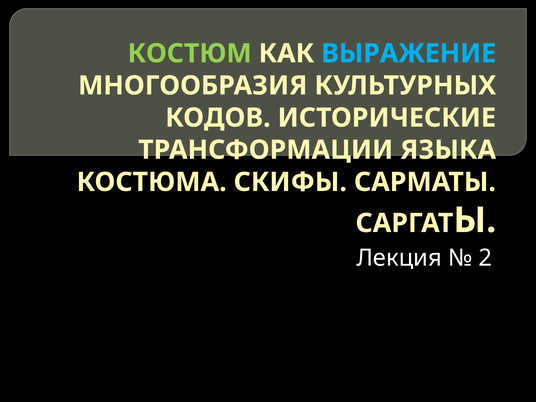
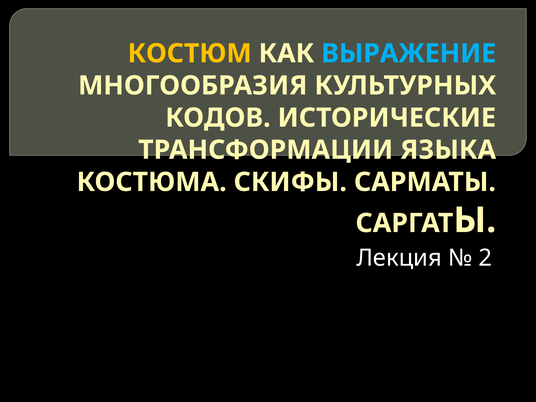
КОСТЮМ colour: light green -> yellow (190, 53)
